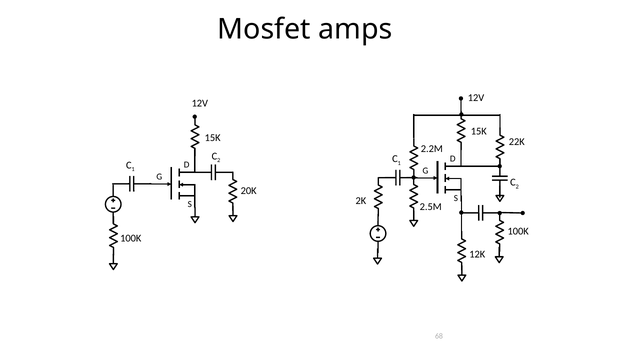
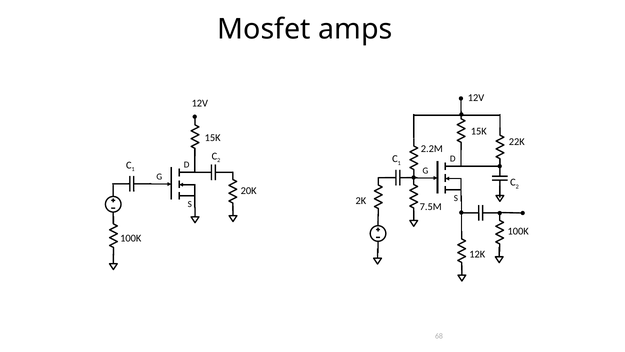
2.5M: 2.5M -> 7.5M (431, 207)
